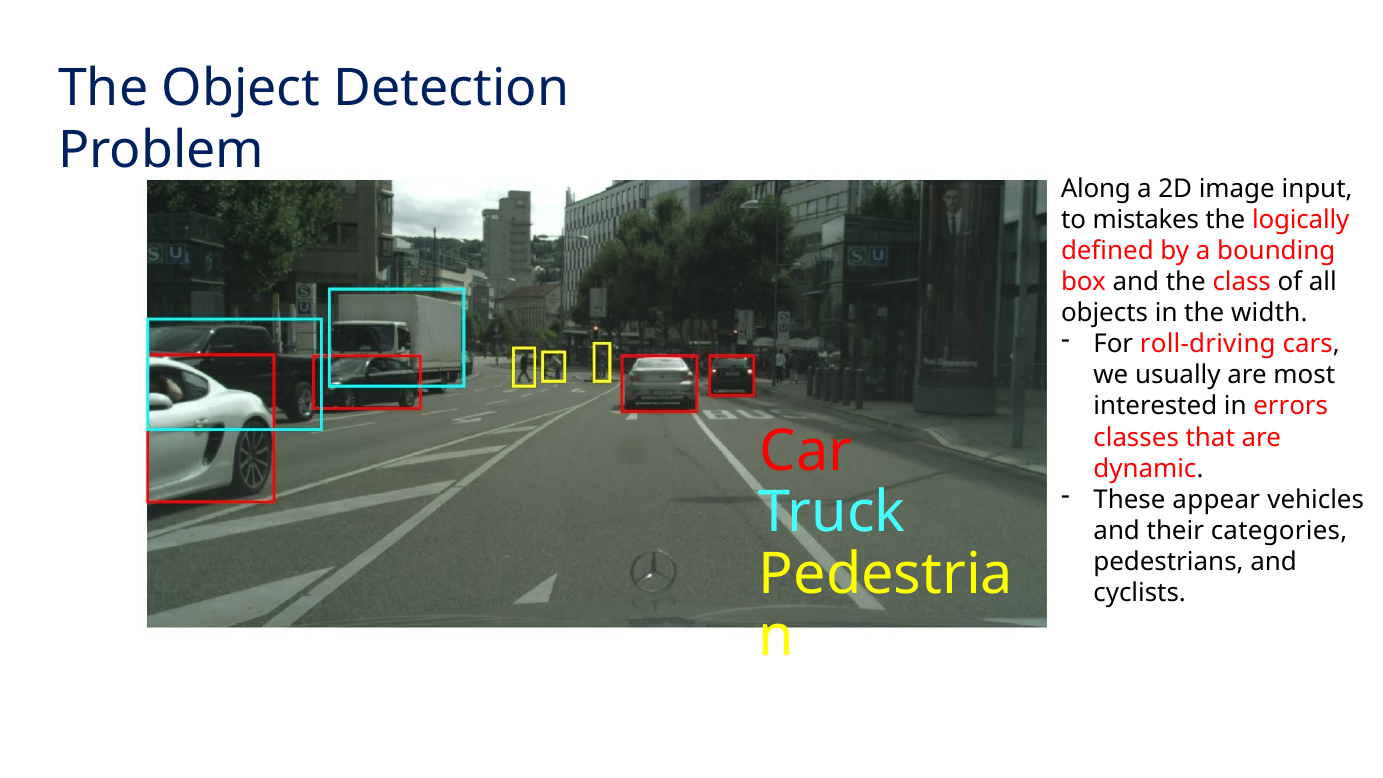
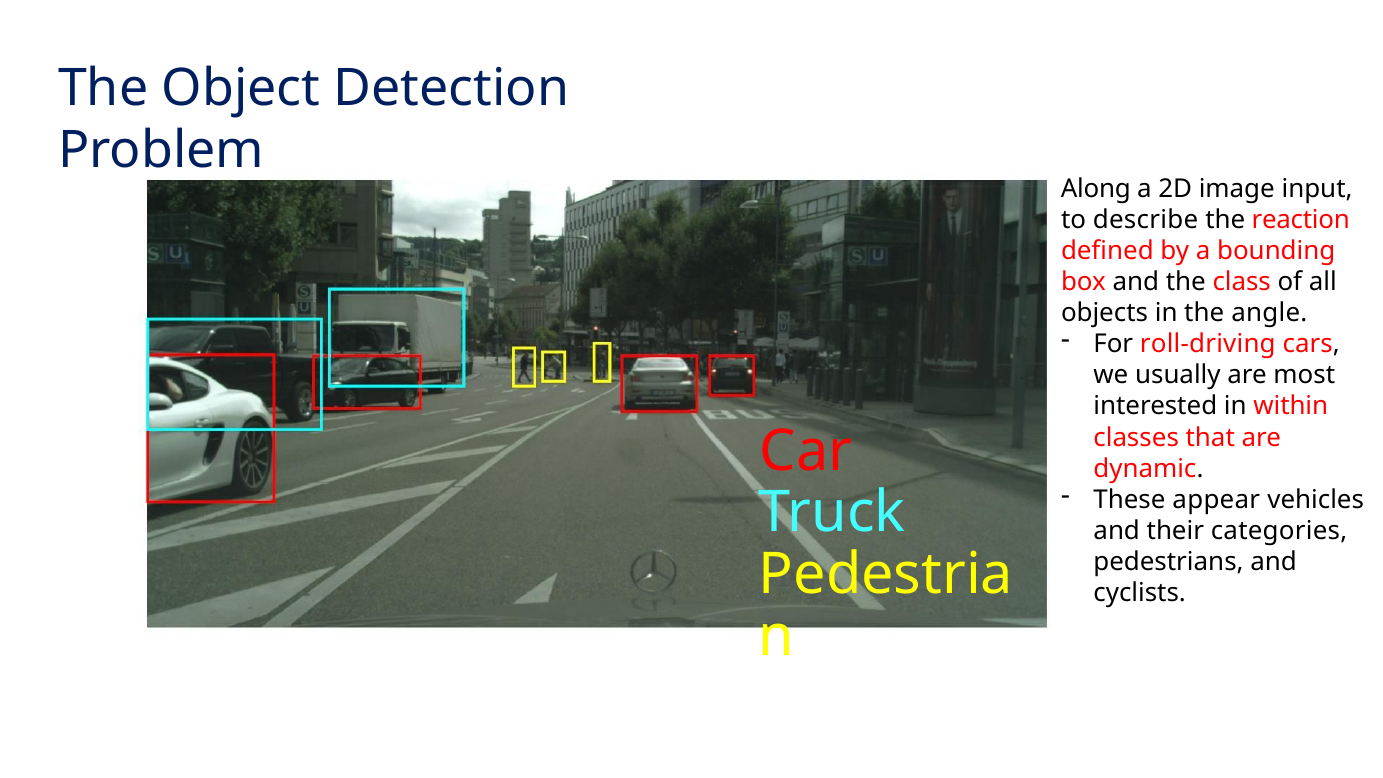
mistakes: mistakes -> describe (1146, 220)
logically: logically -> reaction (1301, 220)
width: width -> angle (1269, 313)
errors: errors -> within (1291, 406)
